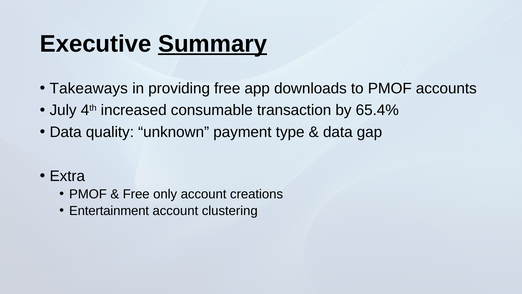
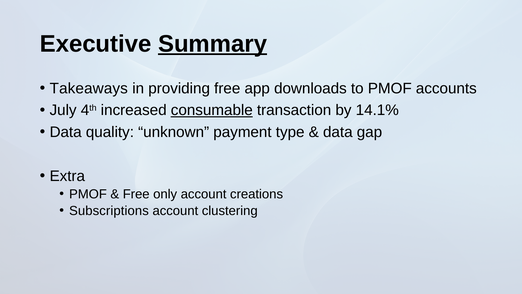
consumable underline: none -> present (212, 110)
65.4%: 65.4% -> 14.1% (377, 110)
Entertainment: Entertainment -> Subscriptions (109, 211)
